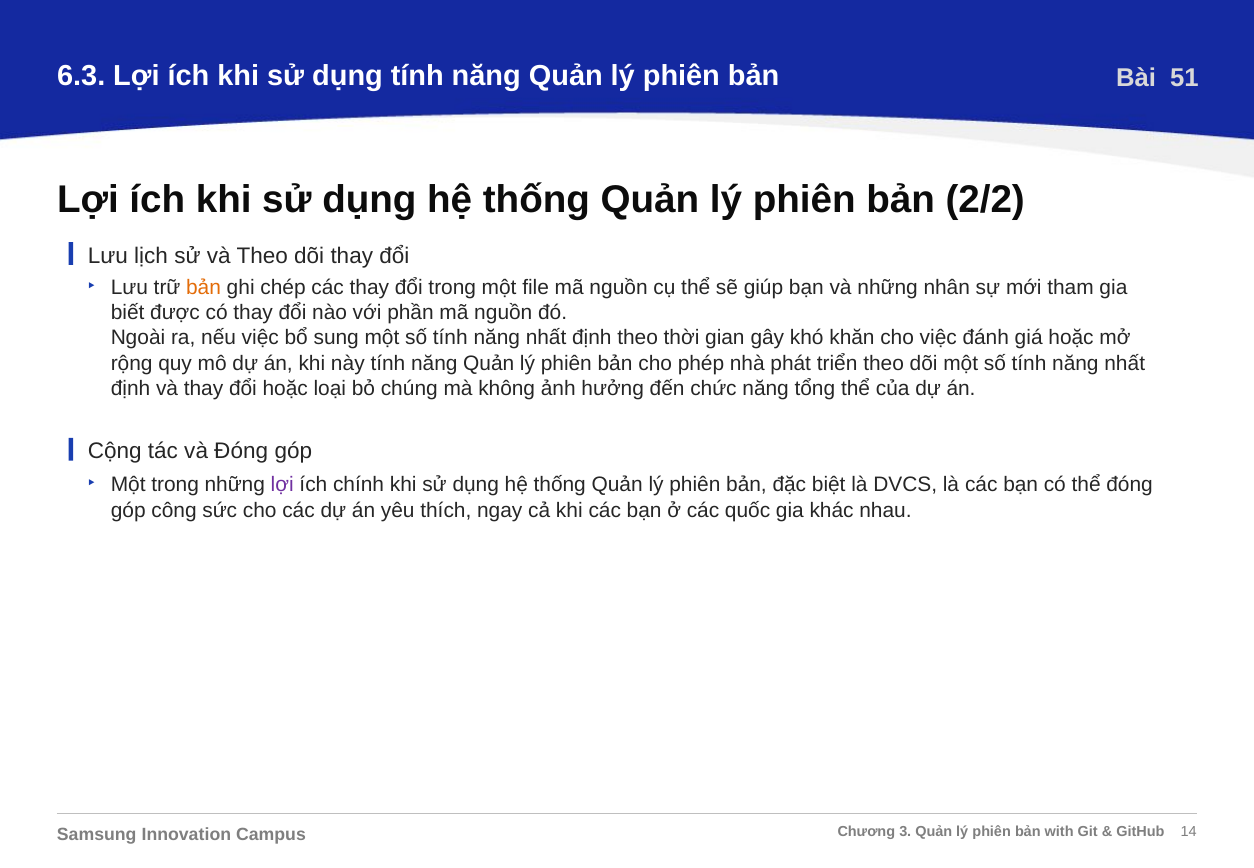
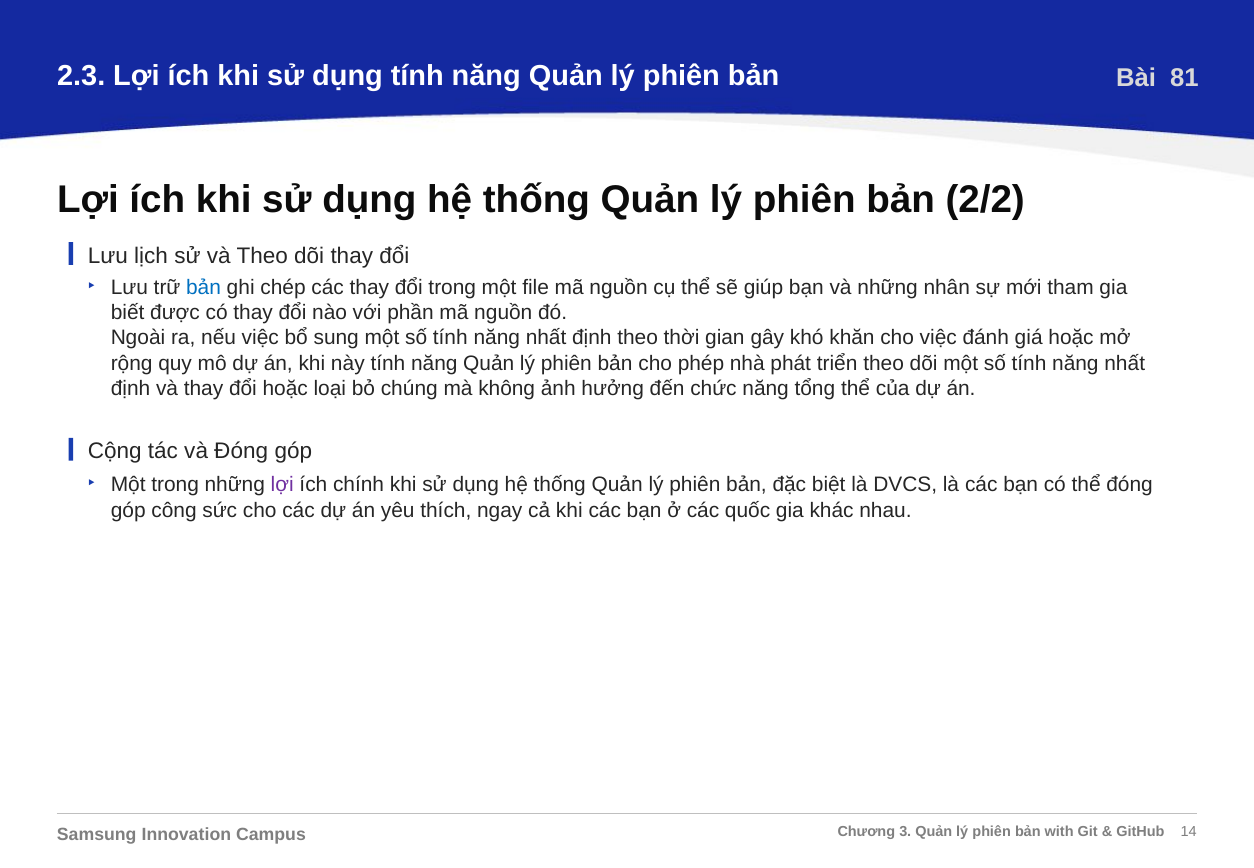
6.3: 6.3 -> 2.3 (81, 76)
51: 51 -> 81 (1184, 78)
bản colour: orange -> blue (204, 288)
